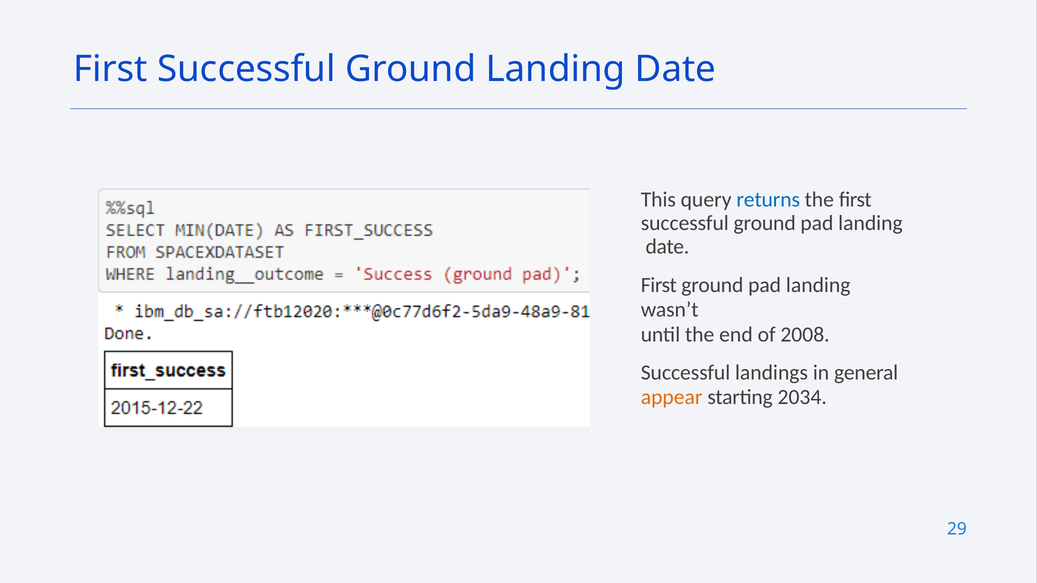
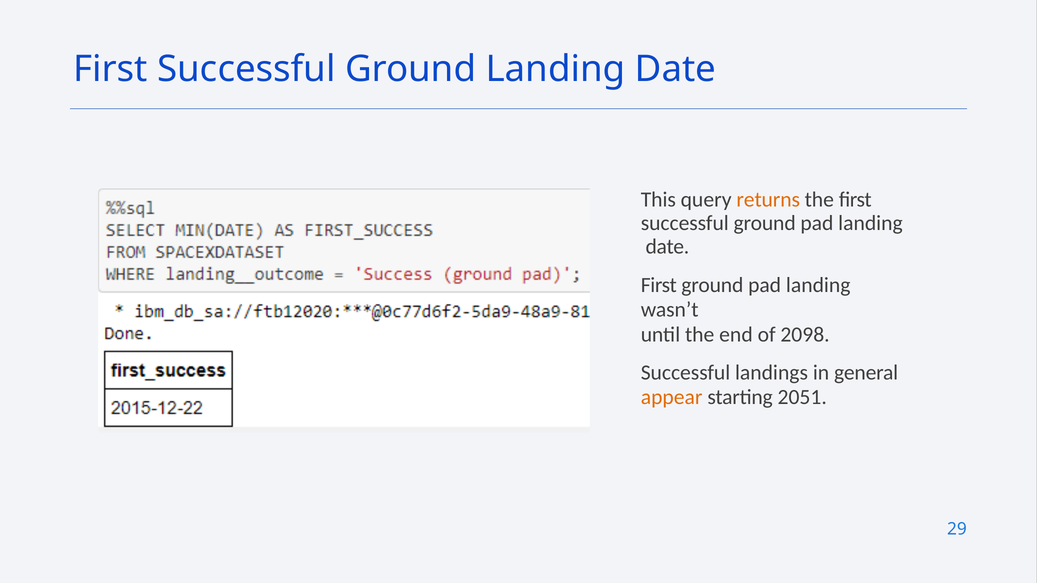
returns colour: blue -> orange (768, 200)
2008: 2008 -> 2098 (805, 335)
2034: 2034 -> 2051 (802, 398)
